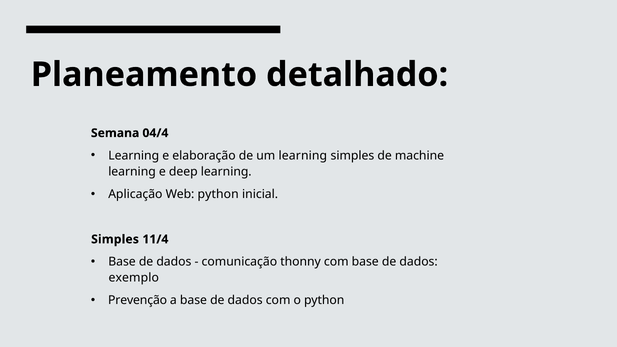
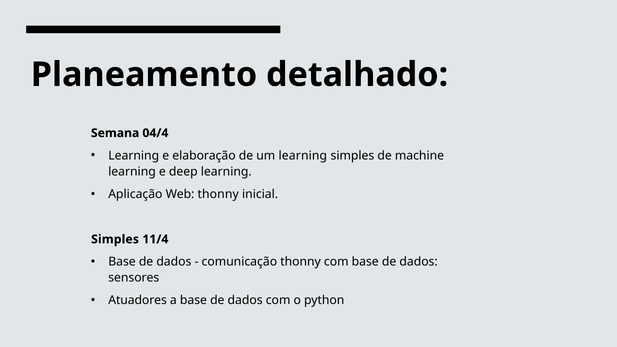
Web python: python -> thonny (218, 194)
exemplo: exemplo -> sensores (134, 278)
Prevenção: Prevenção -> Atuadores (138, 301)
